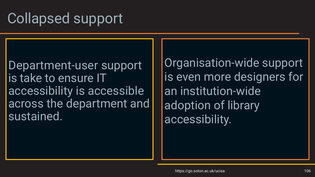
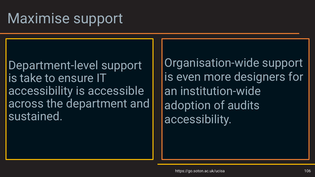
Collapsed: Collapsed -> Maximise (38, 19)
Department-user: Department-user -> Department-level (53, 66)
library: library -> audits (244, 106)
